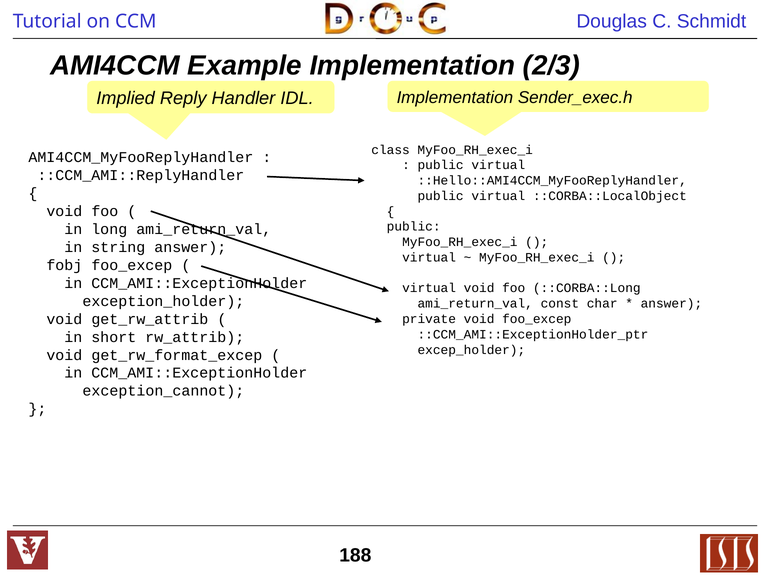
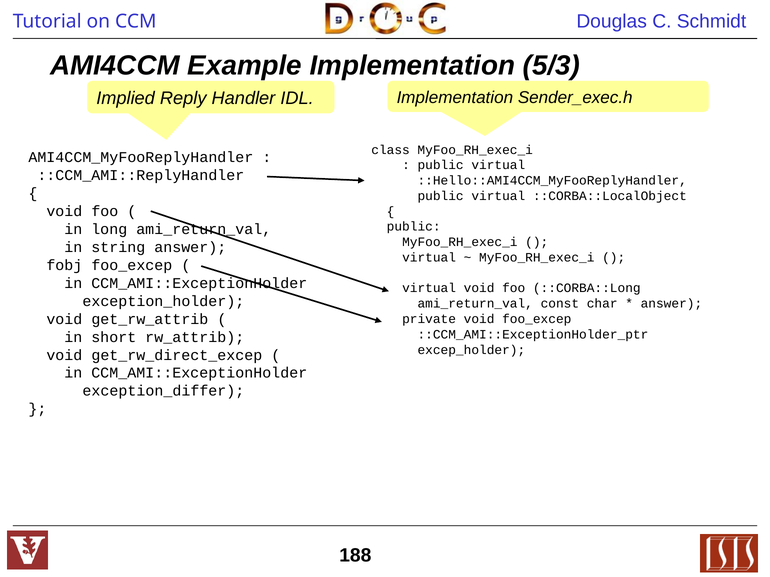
2/3: 2/3 -> 5/3 (551, 66)
get_rw_format_excep: get_rw_format_excep -> get_rw_direct_excep (177, 355)
exception_cannot: exception_cannot -> exception_differ (163, 391)
